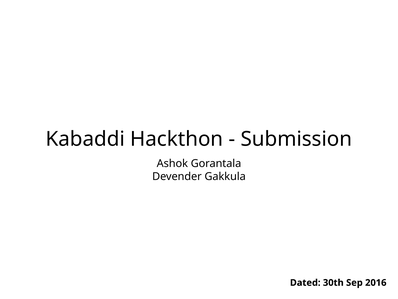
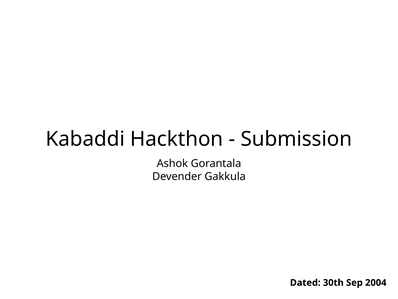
2016: 2016 -> 2004 (376, 282)
